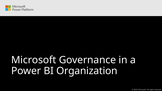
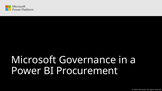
Organization: Organization -> Procurement (87, 71)
